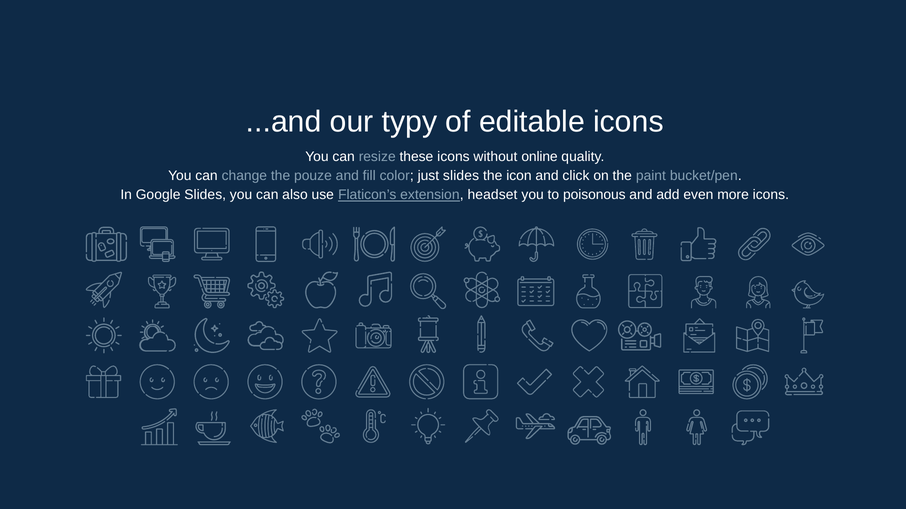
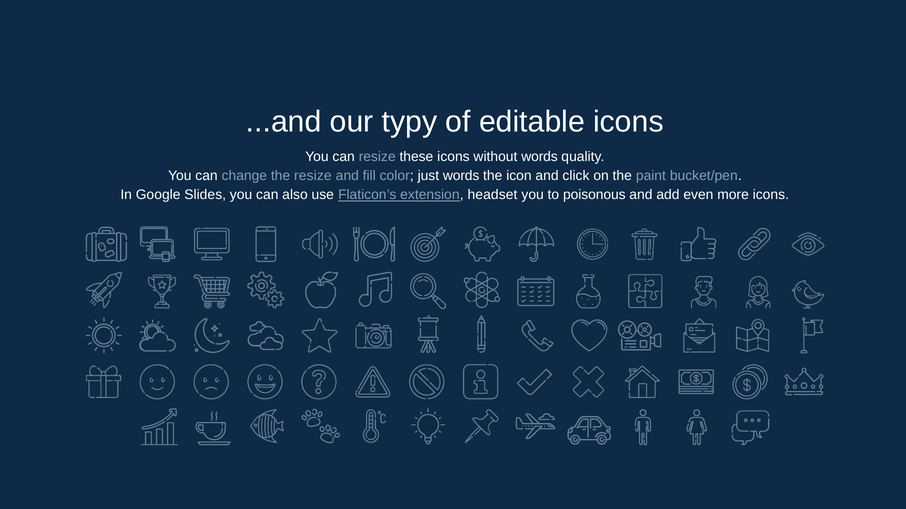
without online: online -> words (540, 157)
the pouze: pouze -> resize (313, 176)
just slides: slides -> words (461, 176)
